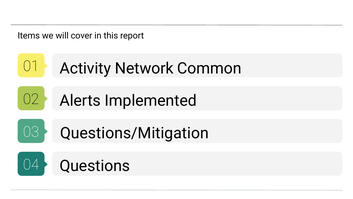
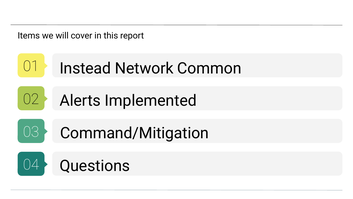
Activity: Activity -> Instead (85, 68)
Questions/Mitigation: Questions/Mitigation -> Command/Mitigation (134, 133)
